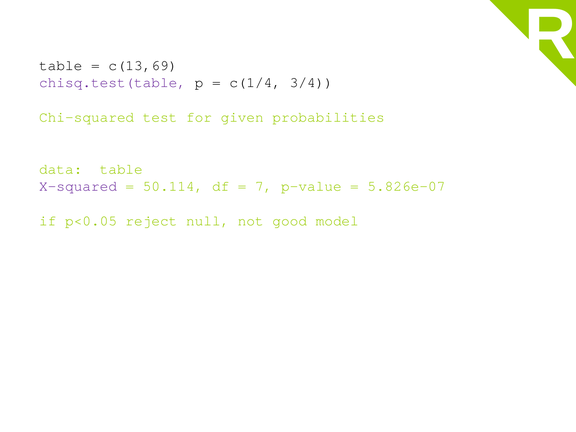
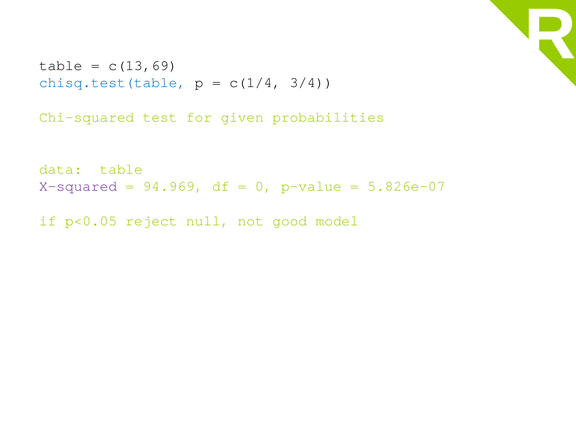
chisq.test(table colour: purple -> blue (113, 83)
50.114: 50.114 -> 94.969 (173, 186)
7: 7 -> 0 (264, 186)
